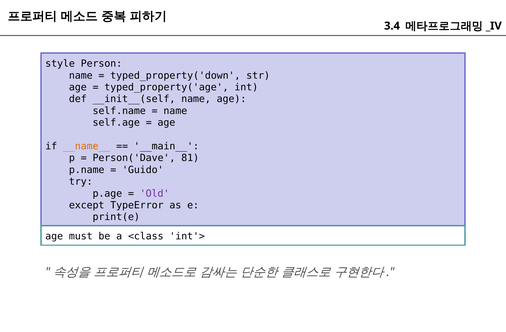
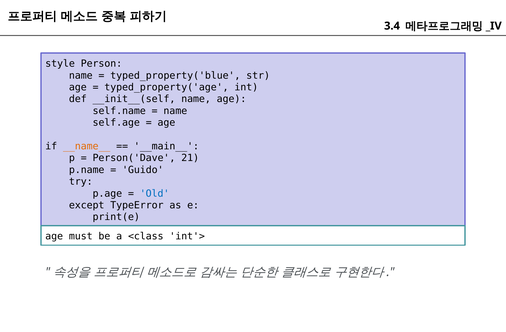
typed_property('down: typed_property('down -> typed_property('blue (175, 76)
81: 81 -> 21 (190, 158)
Old colour: purple -> blue (155, 194)
